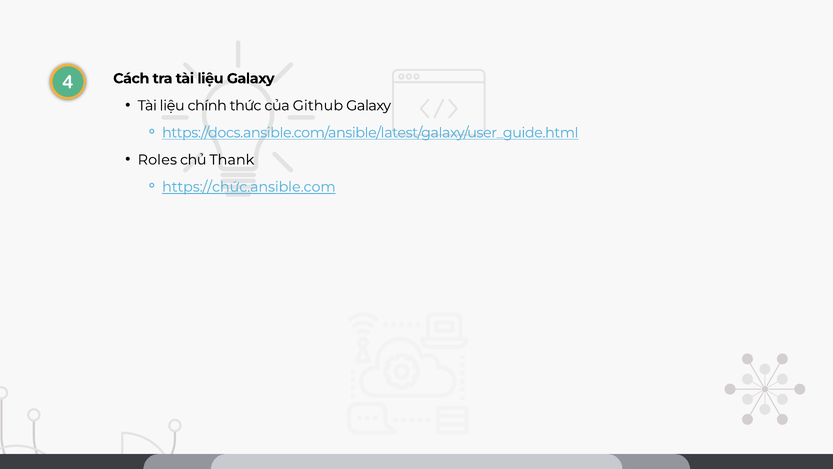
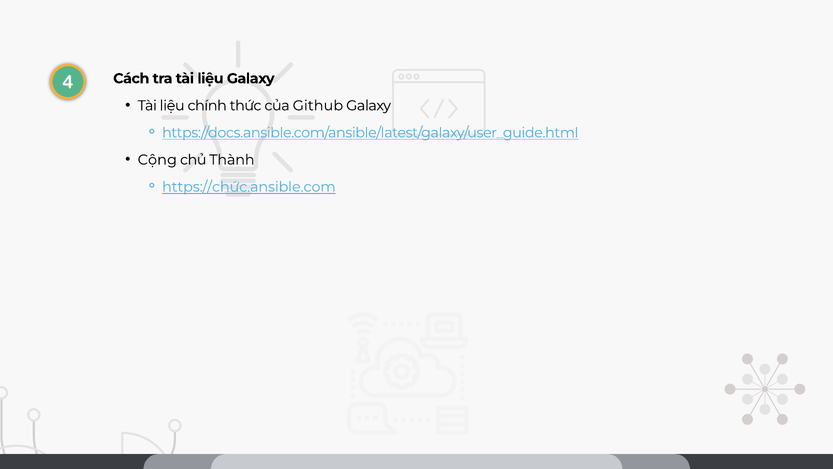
Roles: Roles -> Cộng (157, 160)
Thank: Thank -> Thành (232, 160)
